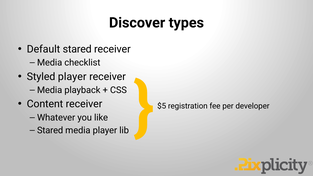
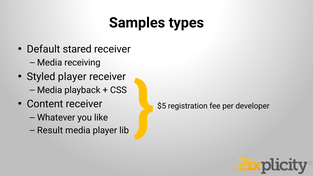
Discover: Discover -> Samples (137, 23)
checklist: checklist -> receiving (82, 63)
Stared: Stared -> Result (50, 130)
